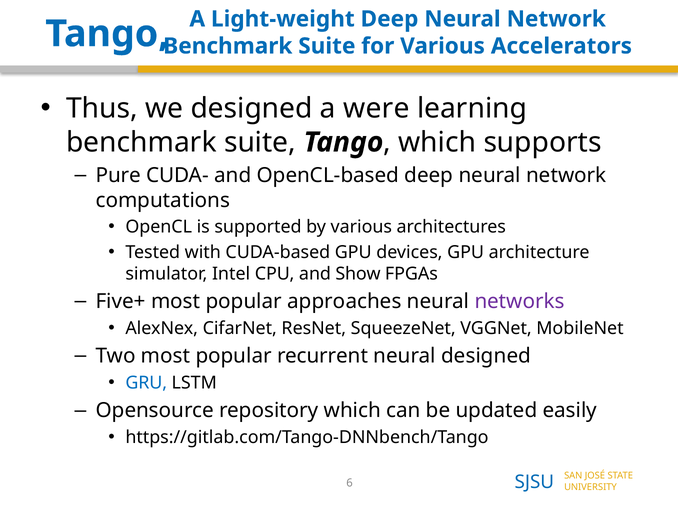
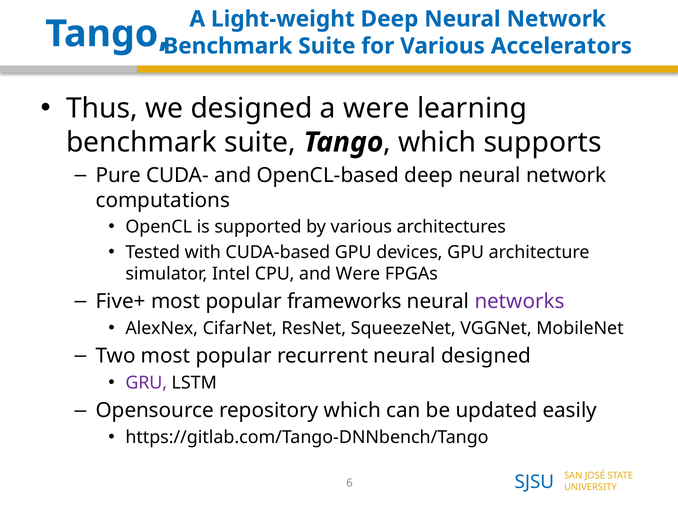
and Show: Show -> Were (358, 274)
approaches: approaches -> frameworks (344, 302)
GRU colour: blue -> purple (146, 383)
